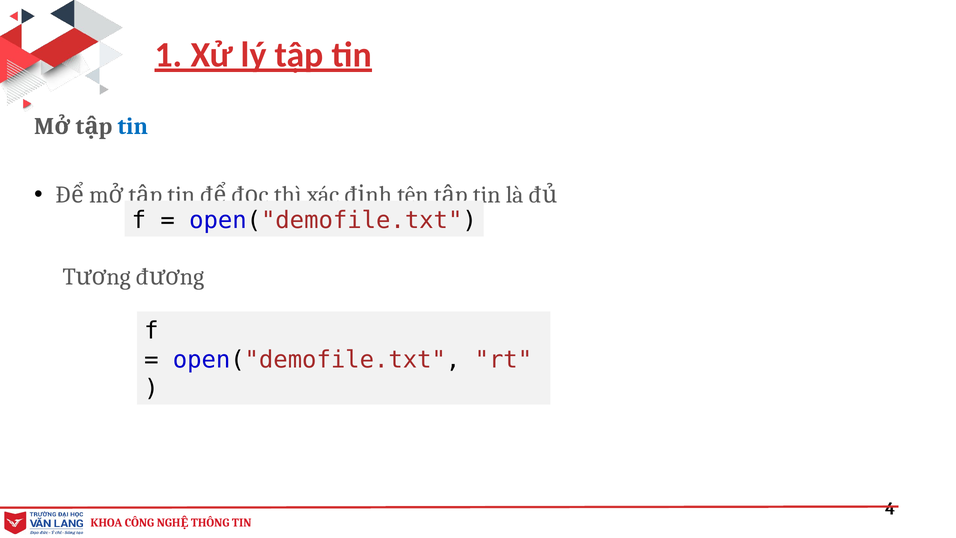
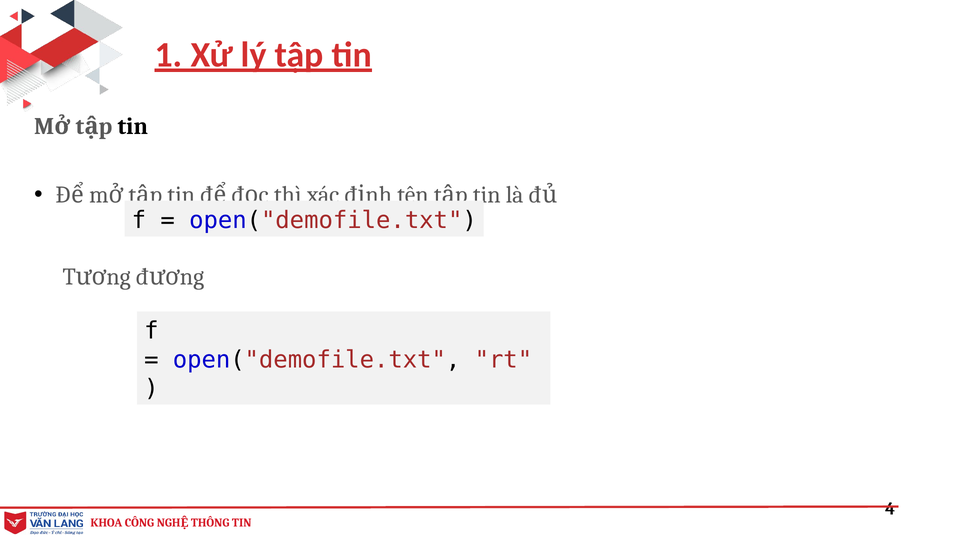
tin colour: blue -> black (133, 126)
